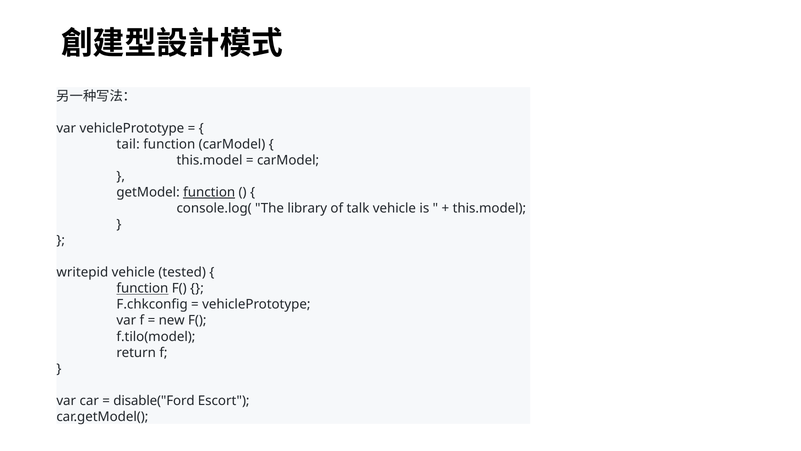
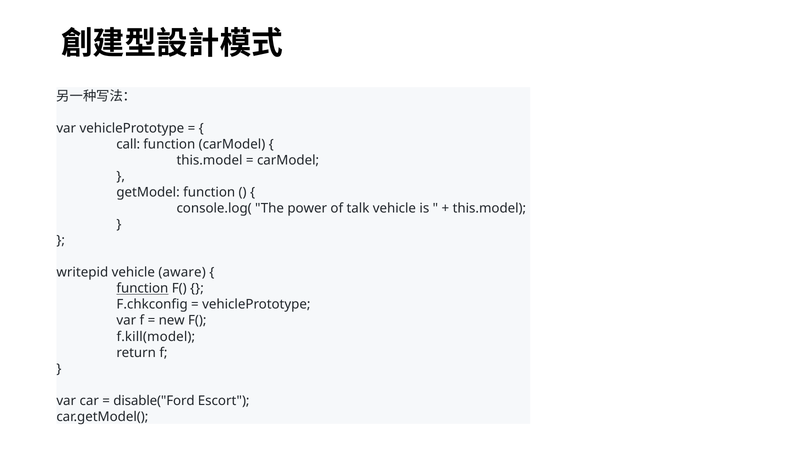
tail: tail -> call (128, 144)
function underline: present -> none (209, 192)
library: library -> power (307, 208)
tested: tested -> aware (182, 272)
f.tilo(model: f.tilo(model -> f.kill(model (156, 336)
